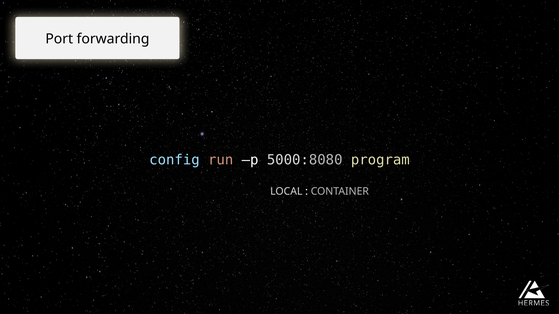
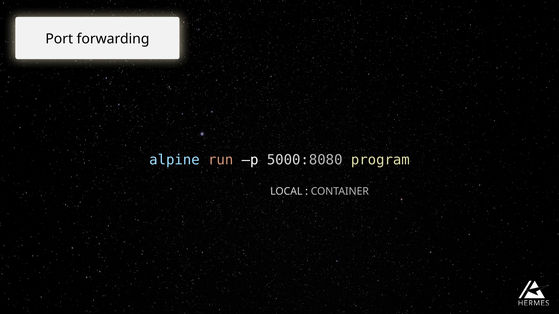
config: config -> alpine (174, 160)
